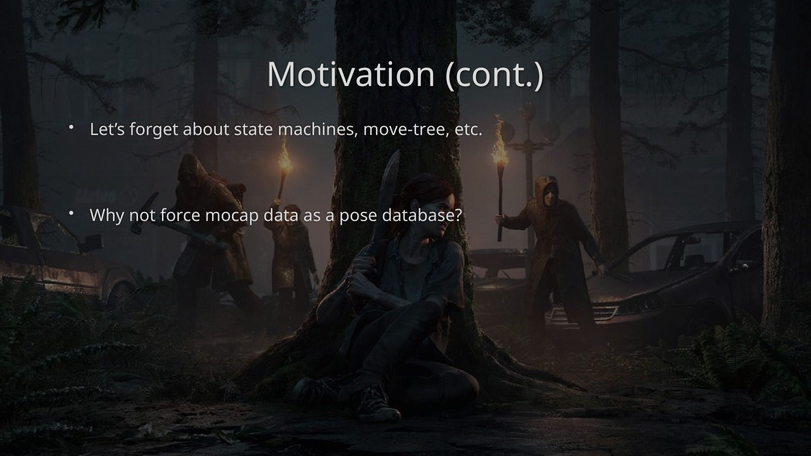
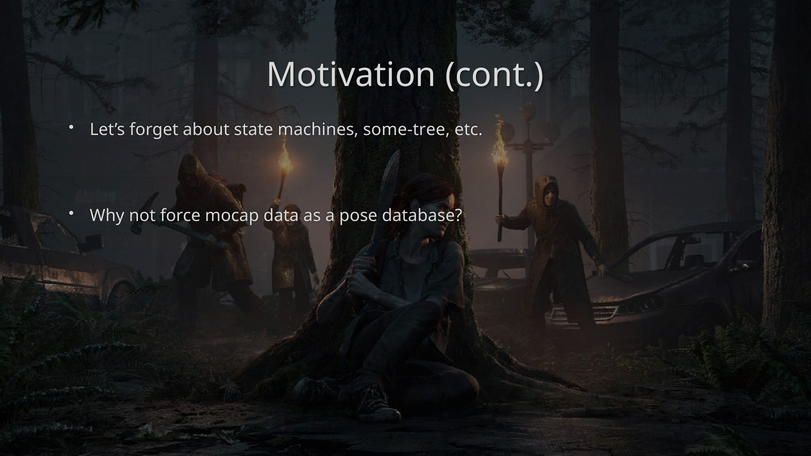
move-tree: move-tree -> some-tree (406, 130)
